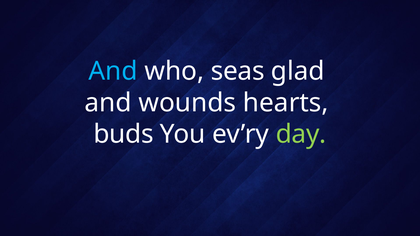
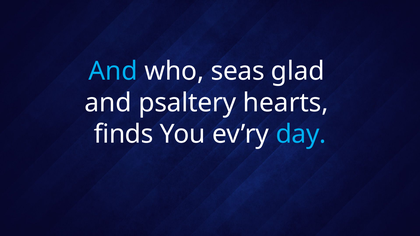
wounds: wounds -> psaltery (187, 103)
buds: buds -> finds (124, 134)
day colour: light green -> light blue (301, 134)
